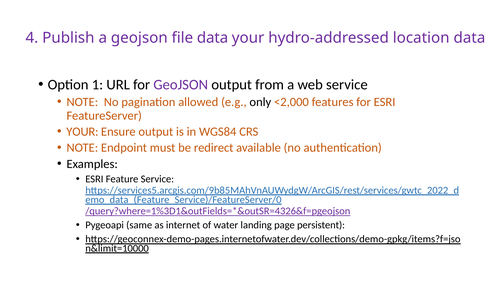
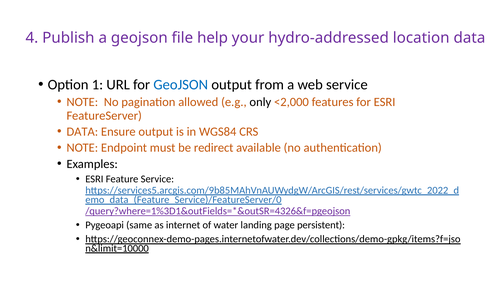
file data: data -> help (213, 38)
GeoJSON colour: purple -> blue (181, 85)
YOUR: YOUR -> DATA (82, 132)
